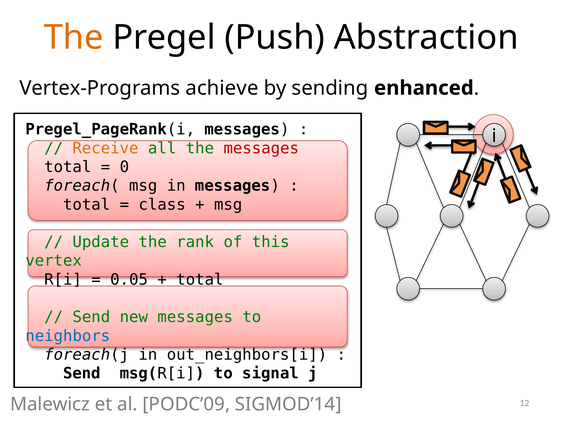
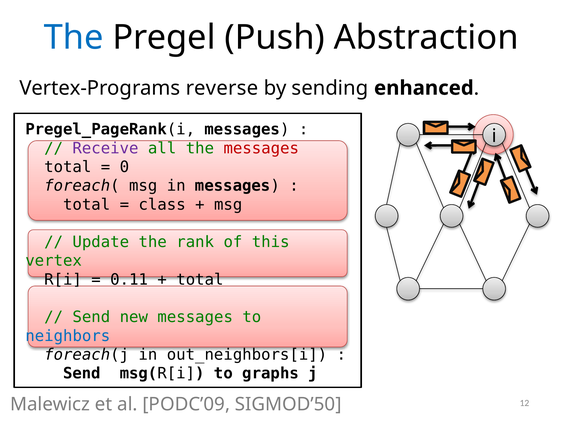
The colour: orange -> blue (74, 38)
achieve: achieve -> reverse (222, 88)
Receive colour: orange -> purple (105, 148)
0.05: 0.05 -> 0.11 (129, 280)
signal: signal -> graphs (271, 374)
SIGMOD’14: SIGMOD’14 -> SIGMOD’50 (288, 404)
